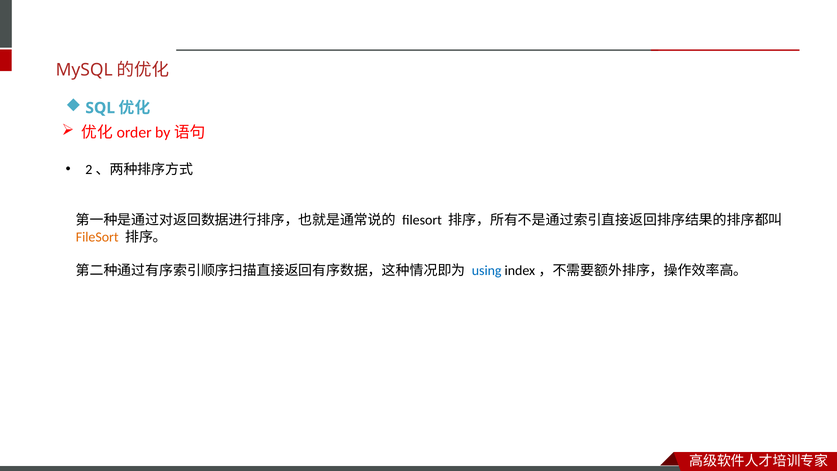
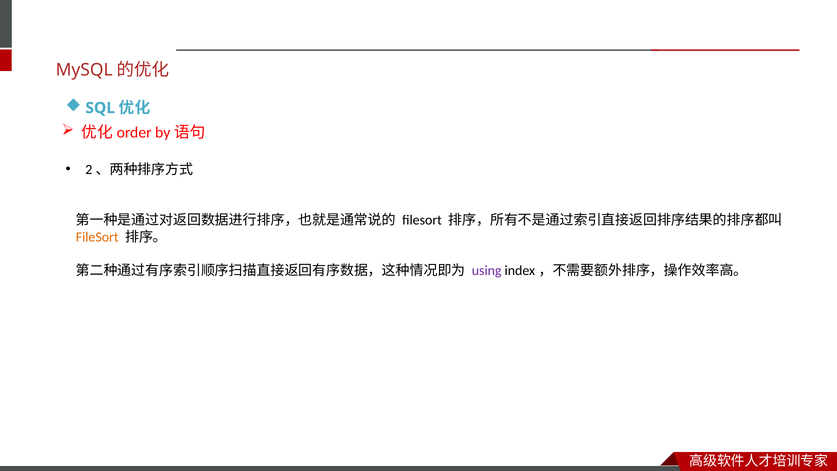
using colour: blue -> purple (487, 270)
